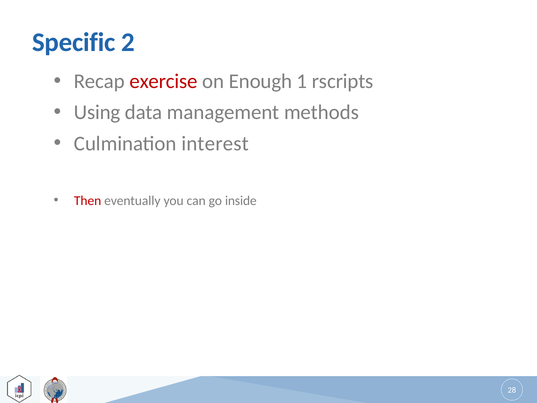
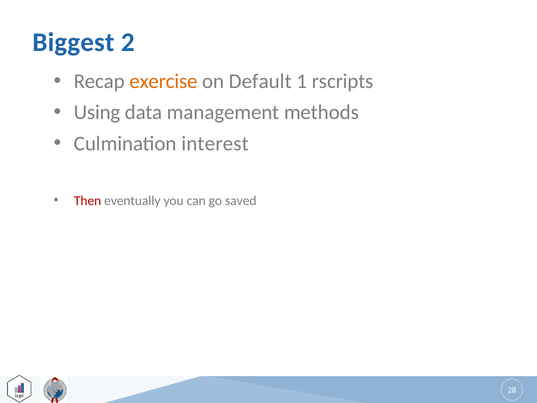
Specific: Specific -> Biggest (73, 42)
exercise colour: red -> orange (164, 81)
Enough: Enough -> Default (260, 81)
inside: inside -> saved (241, 200)
